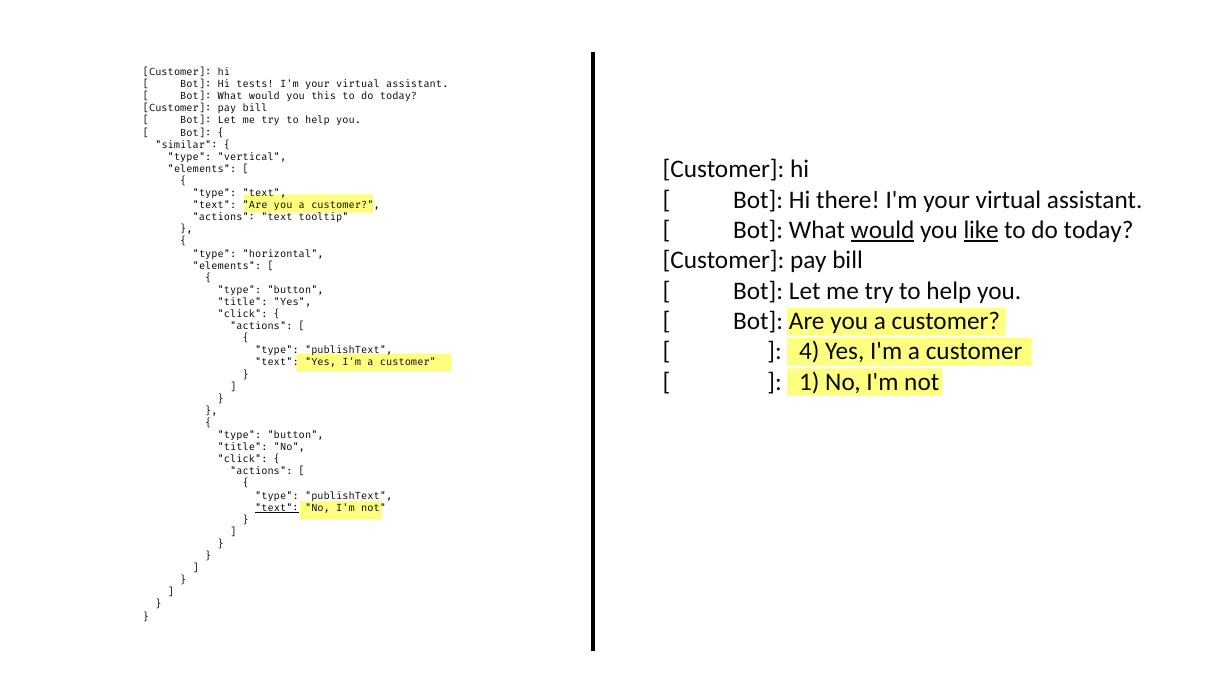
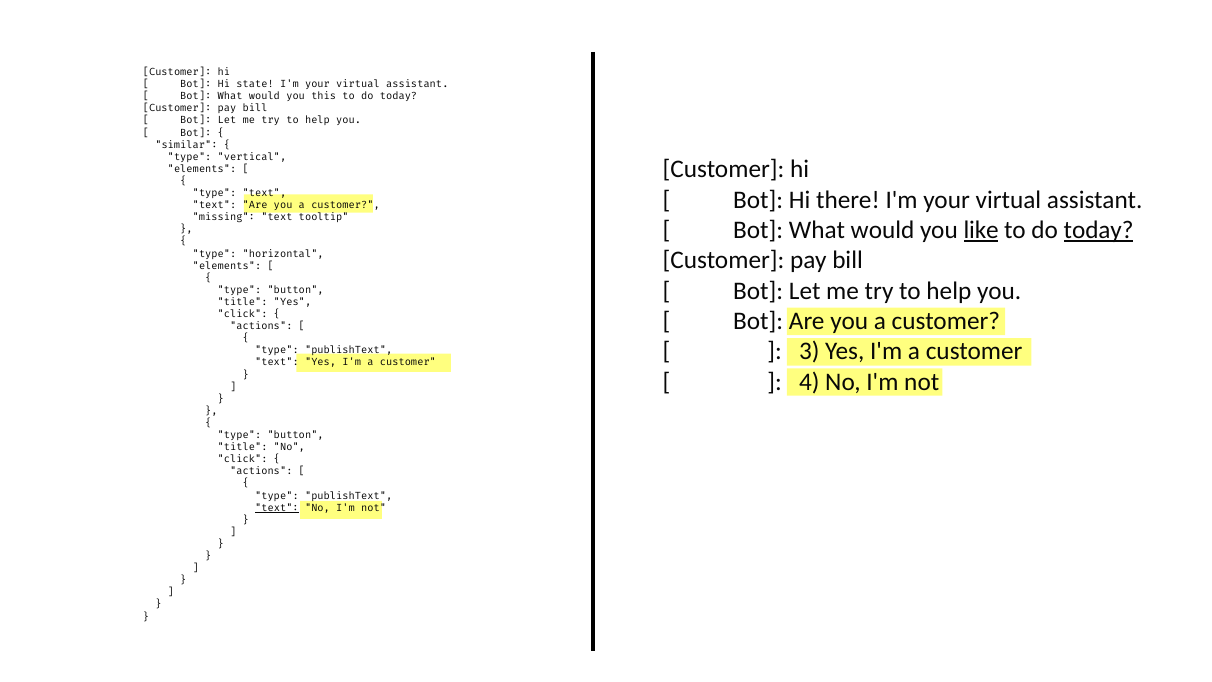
tests: tests -> state (255, 84)
actions: actions -> missing (224, 217)
would underline: present -> none (883, 230)
today underline: none -> present (1099, 230)
4: 4 -> 3 (809, 351)
1: 1 -> 4 (809, 382)
